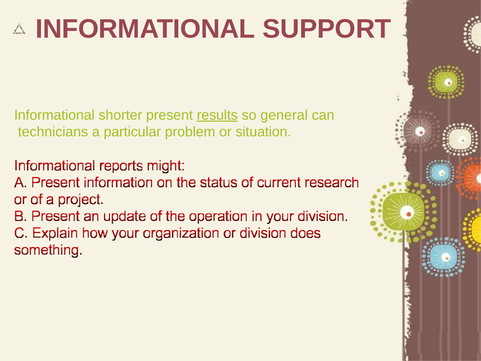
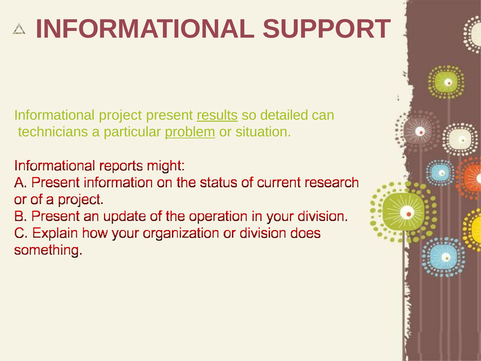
shorter: shorter -> project (120, 115)
general: general -> detailed (284, 115)
problem underline: none -> present (190, 132)
